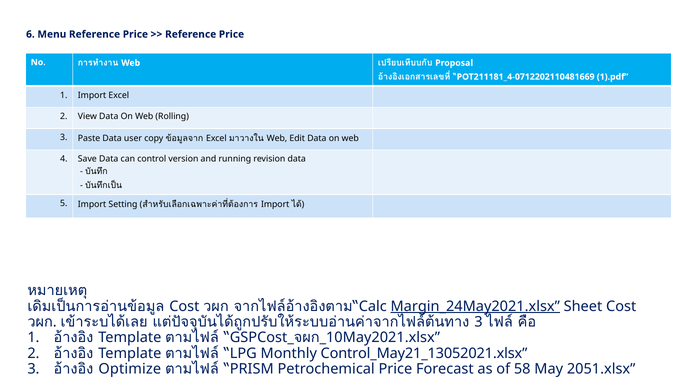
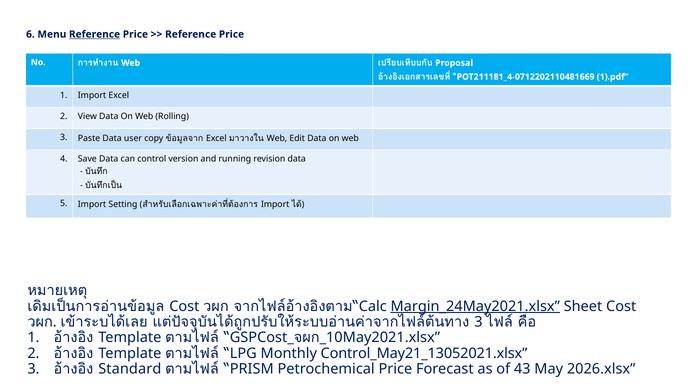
Reference underline: none -> present (95, 34)
Optimize: Optimize -> Standard (130, 369)
58: 58 -> 43 (522, 369)
2051.xlsx: 2051.xlsx -> 2026.xlsx (601, 369)
